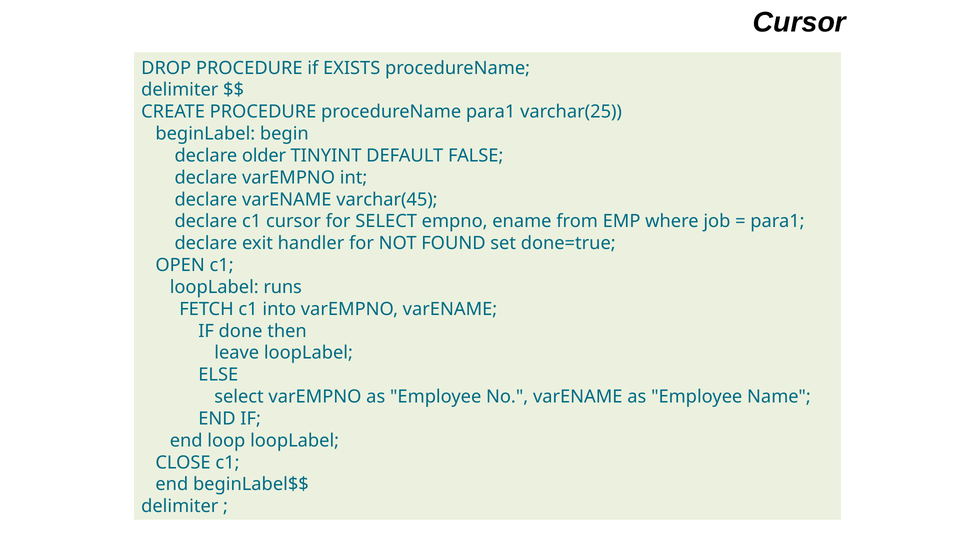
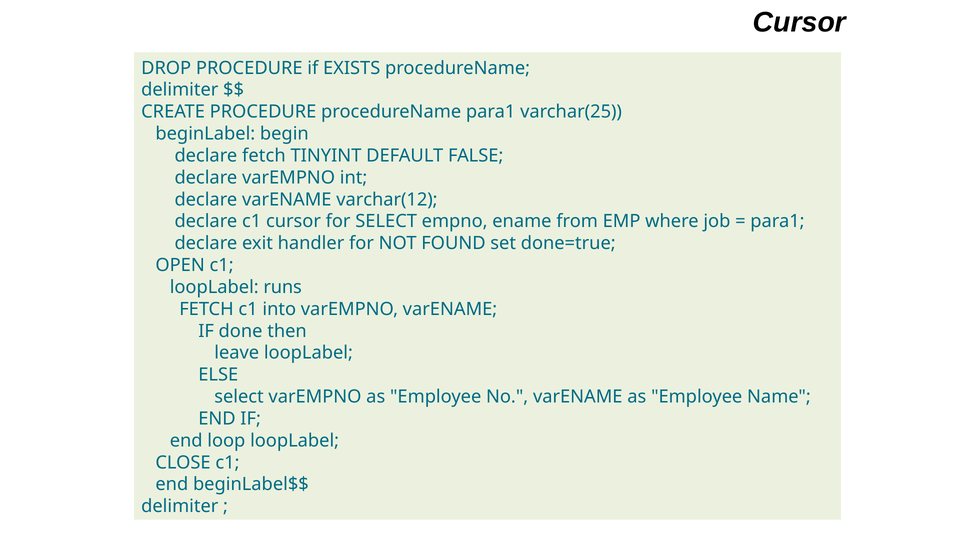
declare older: older -> fetch (264, 156)
varchar(45: varchar(45 -> varchar(12 (387, 200)
